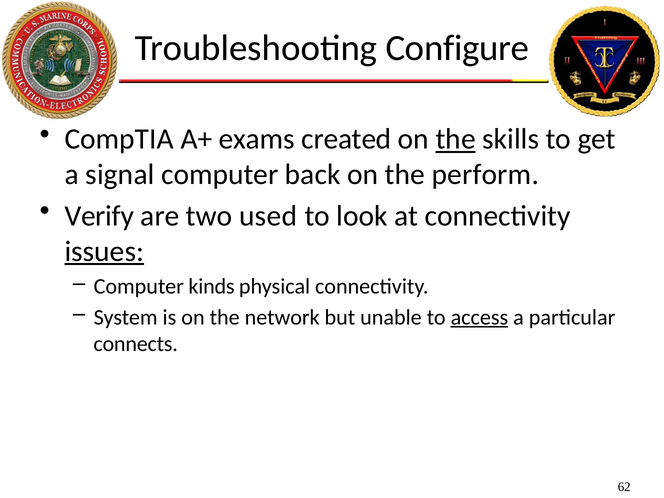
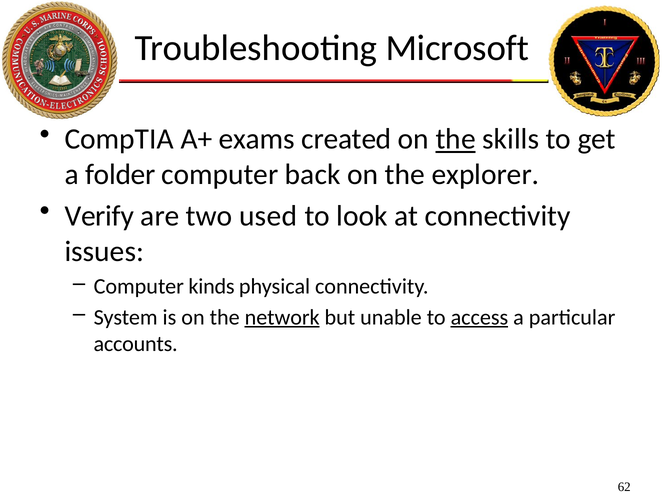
Configure: Configure -> Microsoft (457, 48)
signal: signal -> folder (120, 175)
perform: perform -> explorer (485, 175)
issues underline: present -> none (104, 251)
network underline: none -> present (282, 317)
connects: connects -> accounts (136, 344)
